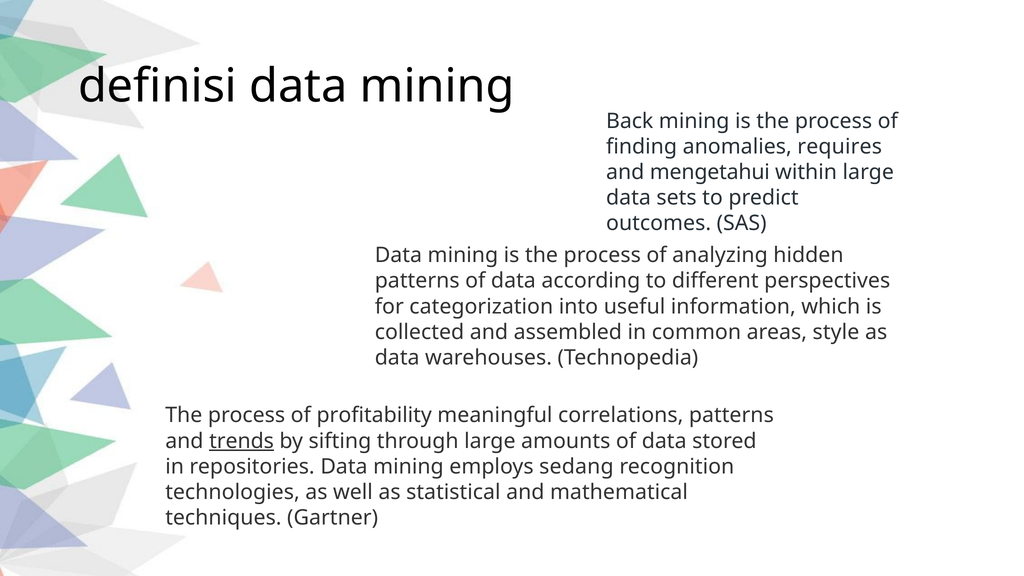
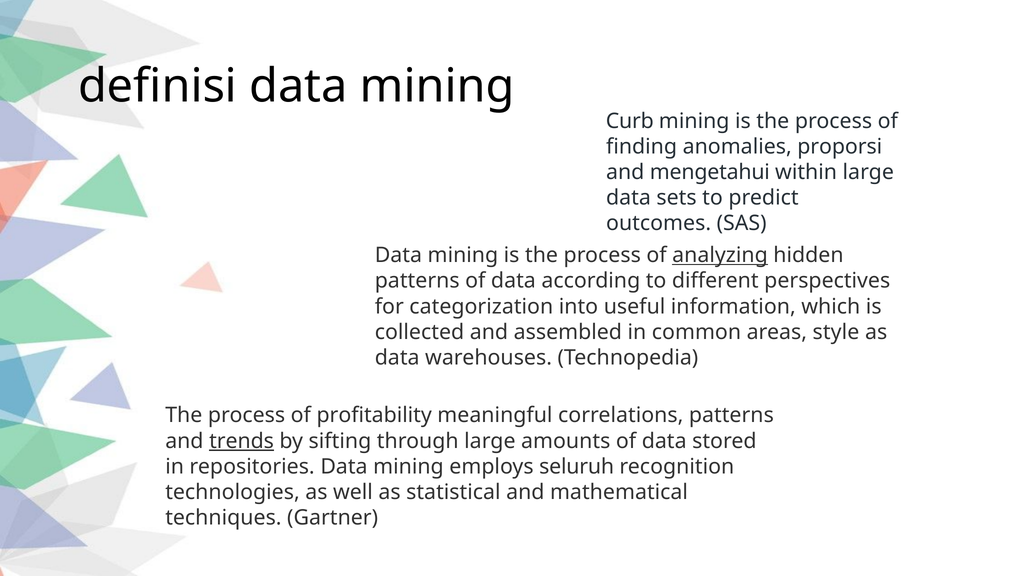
Back: Back -> Curb (630, 121)
requires: requires -> proporsi (840, 147)
analyzing underline: none -> present (720, 255)
sedang: sedang -> seluruh (577, 467)
